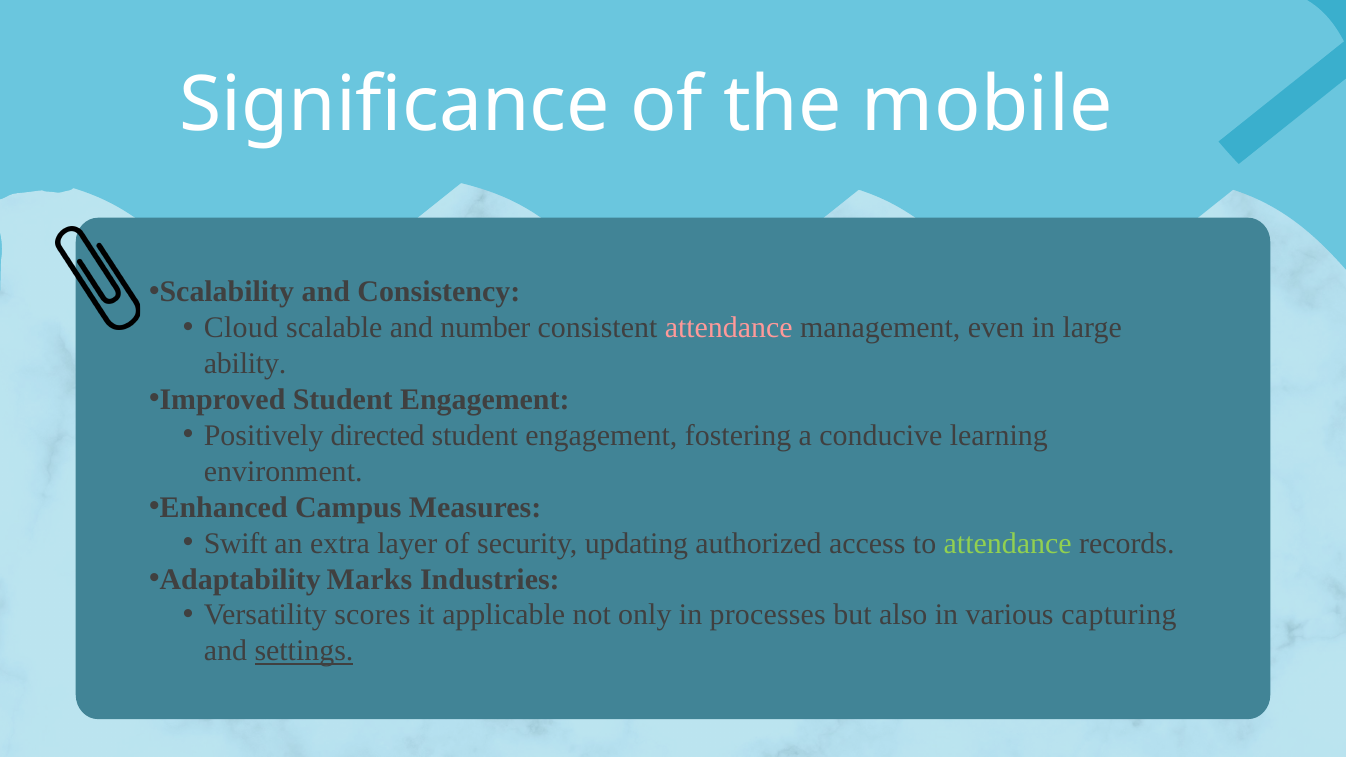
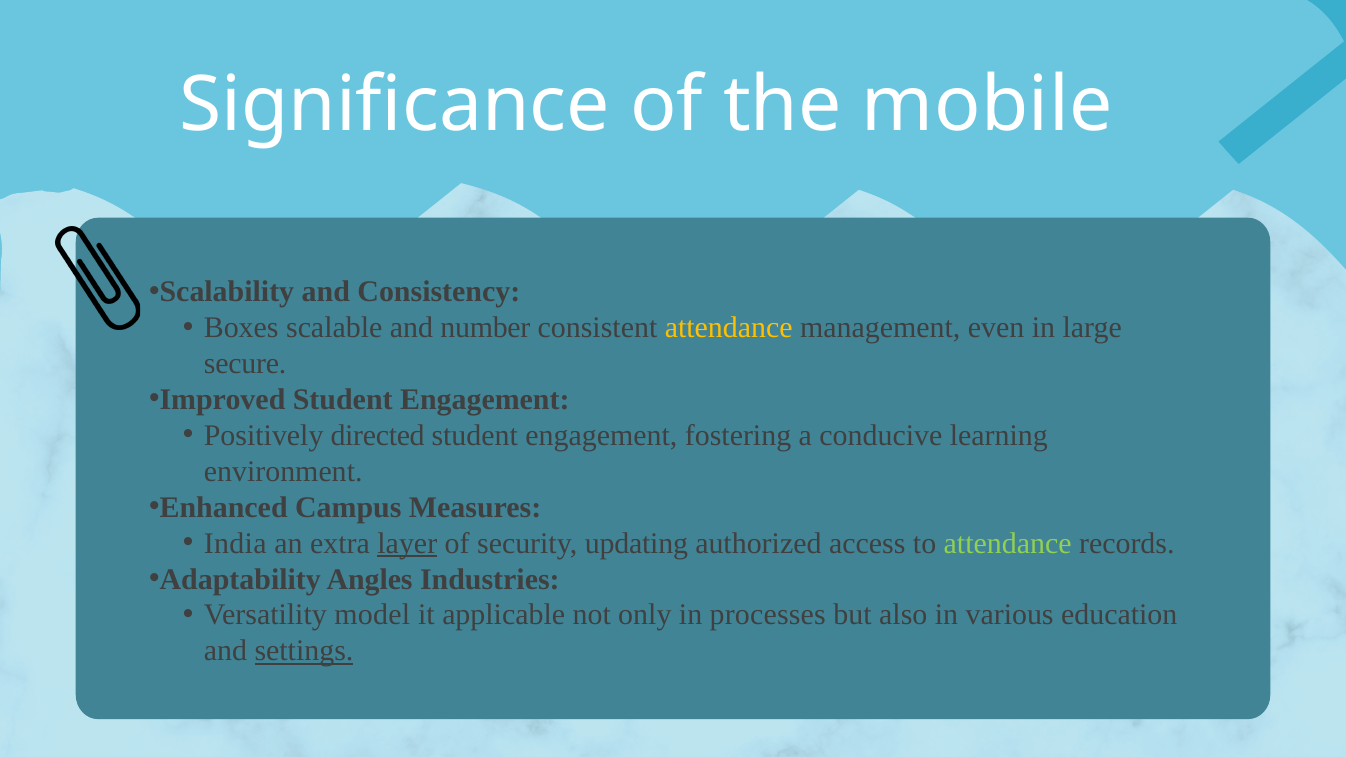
Cloud: Cloud -> Boxes (241, 328)
attendance colour: pink -> yellow (729, 328)
ability: ability -> secure (245, 364)
Swift: Swift -> India (235, 543)
layer underline: none -> present (407, 543)
Marks: Marks -> Angles (370, 579)
scores: scores -> model (372, 615)
capturing: capturing -> education (1119, 615)
